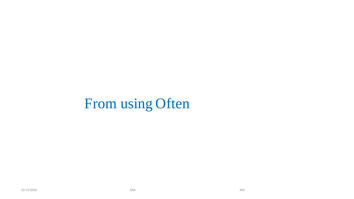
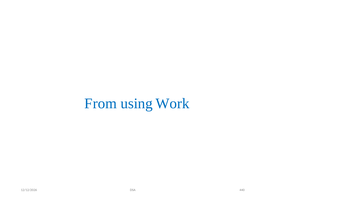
Often: Often -> Work (173, 104)
